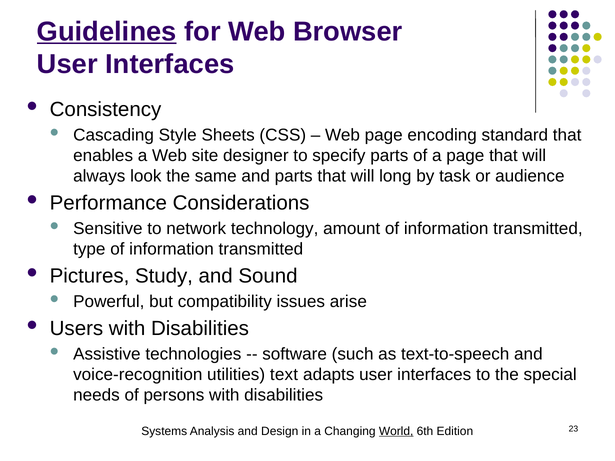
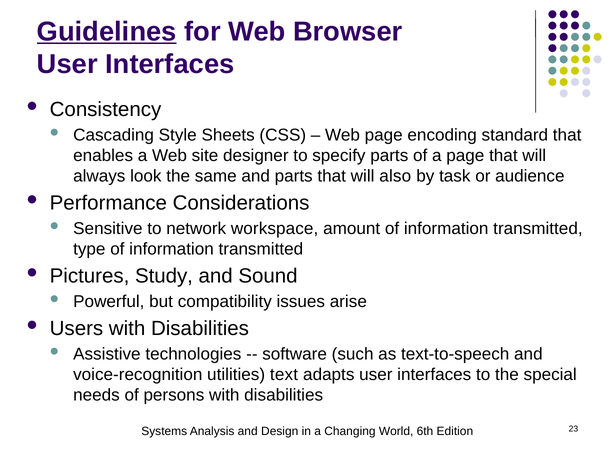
long: long -> also (395, 176)
technology: technology -> workspace (275, 229)
World underline: present -> none (396, 431)
